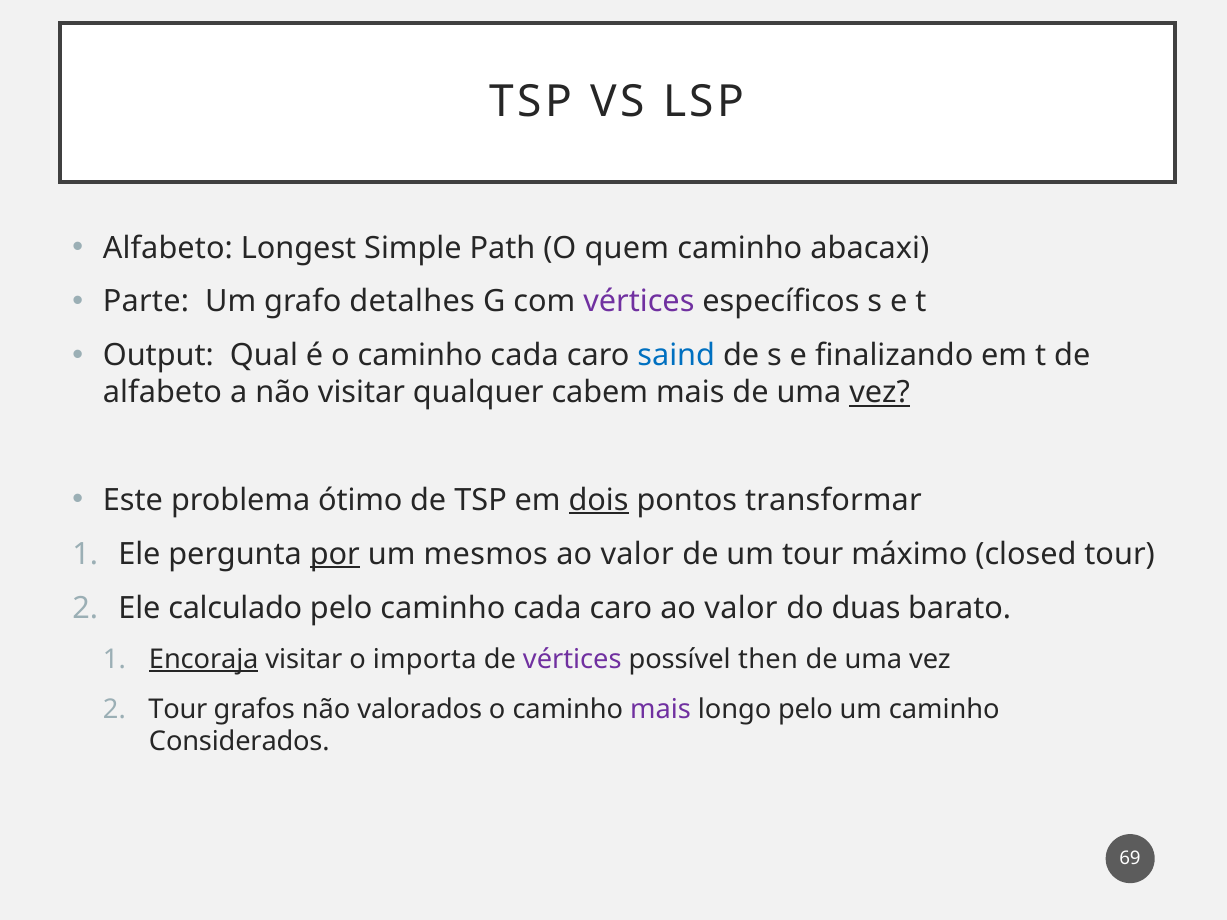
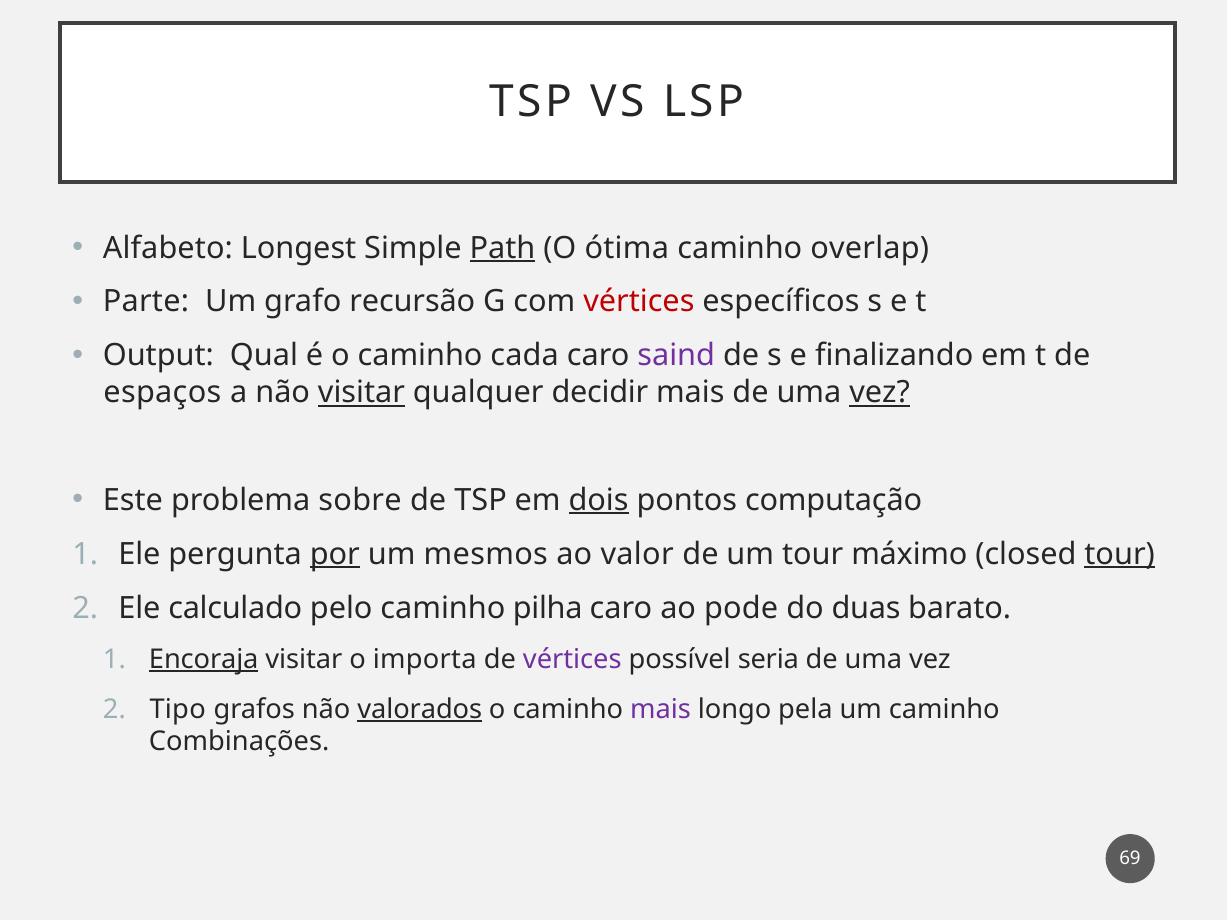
Path underline: none -> present (503, 248)
quem: quem -> ótima (627, 248)
abacaxi: abacaxi -> overlap (870, 248)
detalhes: detalhes -> recursão (412, 302)
vértices colour: purple -> red (639, 302)
saind colour: blue -> purple (676, 356)
alfabeto: alfabeto -> espaços (162, 393)
visitar underline: none -> present (361, 393)
cabem: cabem -> decidir (600, 393)
ótimo: ótimo -> sobre (360, 500)
transformar: transformar -> computação (834, 500)
tour underline: none -> present (1120, 554)
pelo caminho cada: cada -> pilha (548, 608)
caro ao valor: valor -> pode (741, 608)
then: then -> seria (768, 660)
Tour: Tour -> Tipo (178, 709)
valorados underline: none -> present (420, 709)
longo pelo: pelo -> pela (805, 709)
Considerados: Considerados -> Combinações (239, 742)
